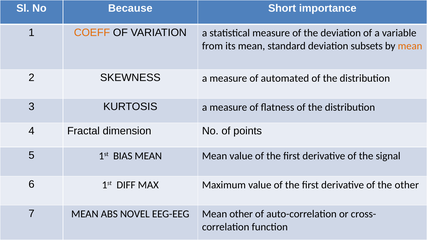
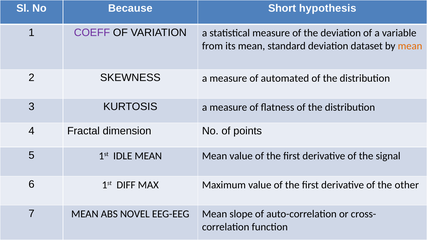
importance: importance -> hypothesis (328, 8)
COEFF colour: orange -> purple (92, 33)
subsets: subsets -> dataset (367, 46)
BIAS: BIAS -> IDLE (123, 156)
Mean other: other -> slope (241, 214)
